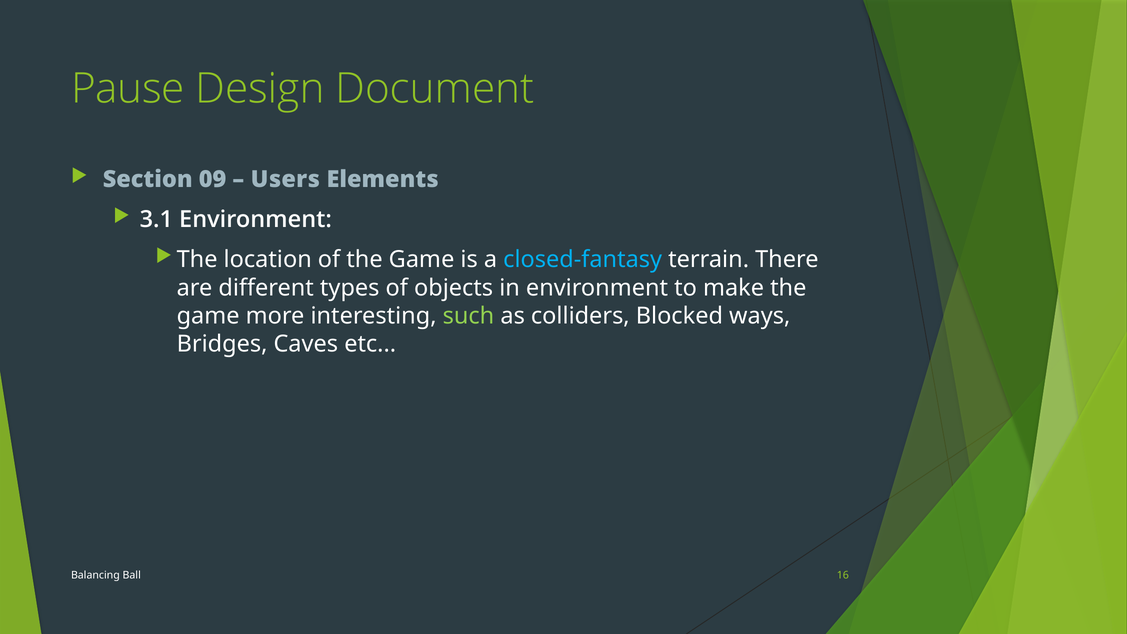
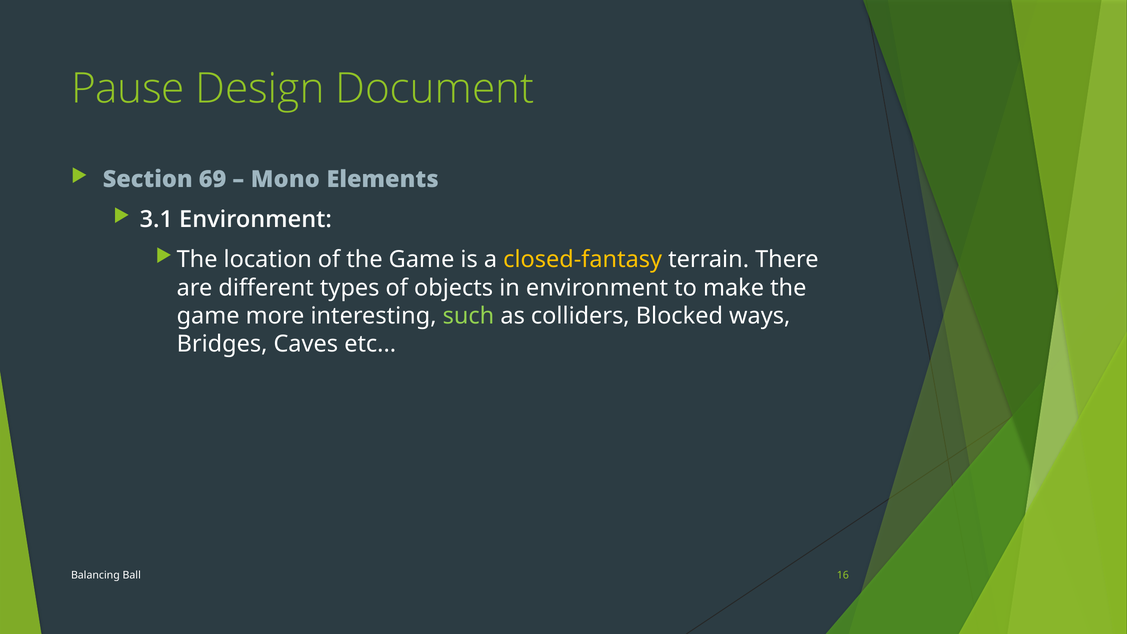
09: 09 -> 69 (213, 180)
Users: Users -> Mono (285, 180)
closed-fantasy colour: light blue -> yellow (583, 260)
